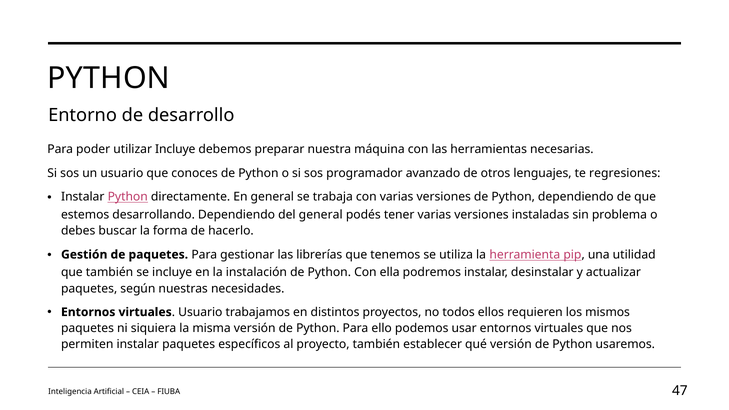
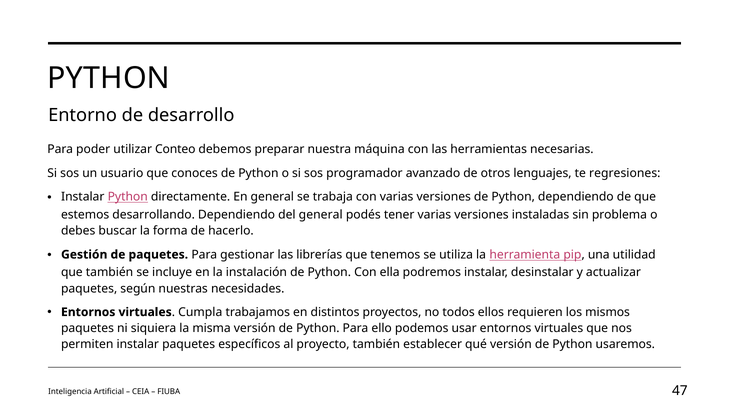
utilizar Incluye: Incluye -> Conteo (175, 149)
virtuales Usuario: Usuario -> Cumpla (200, 312)
